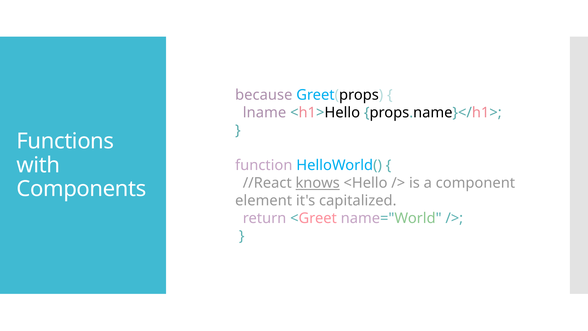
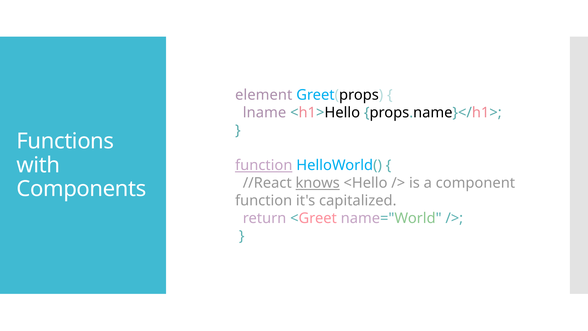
because: because -> element (264, 95)
function underline: none -> present (264, 165)
element: element -> function (264, 201)
